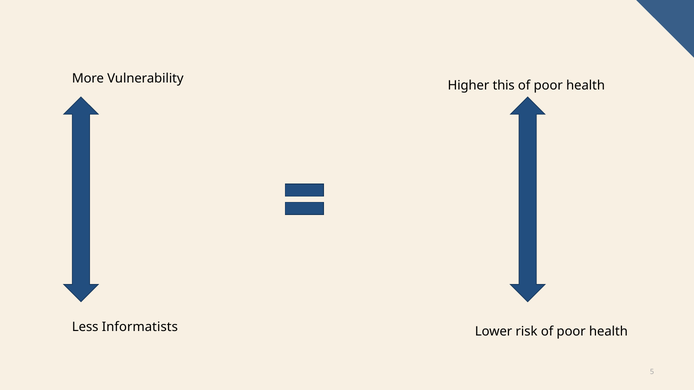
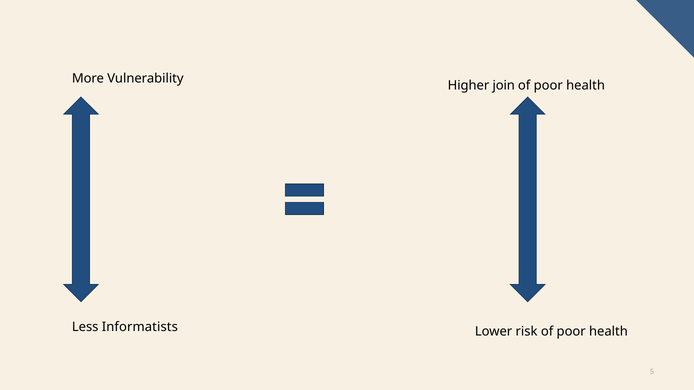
this: this -> join (504, 85)
